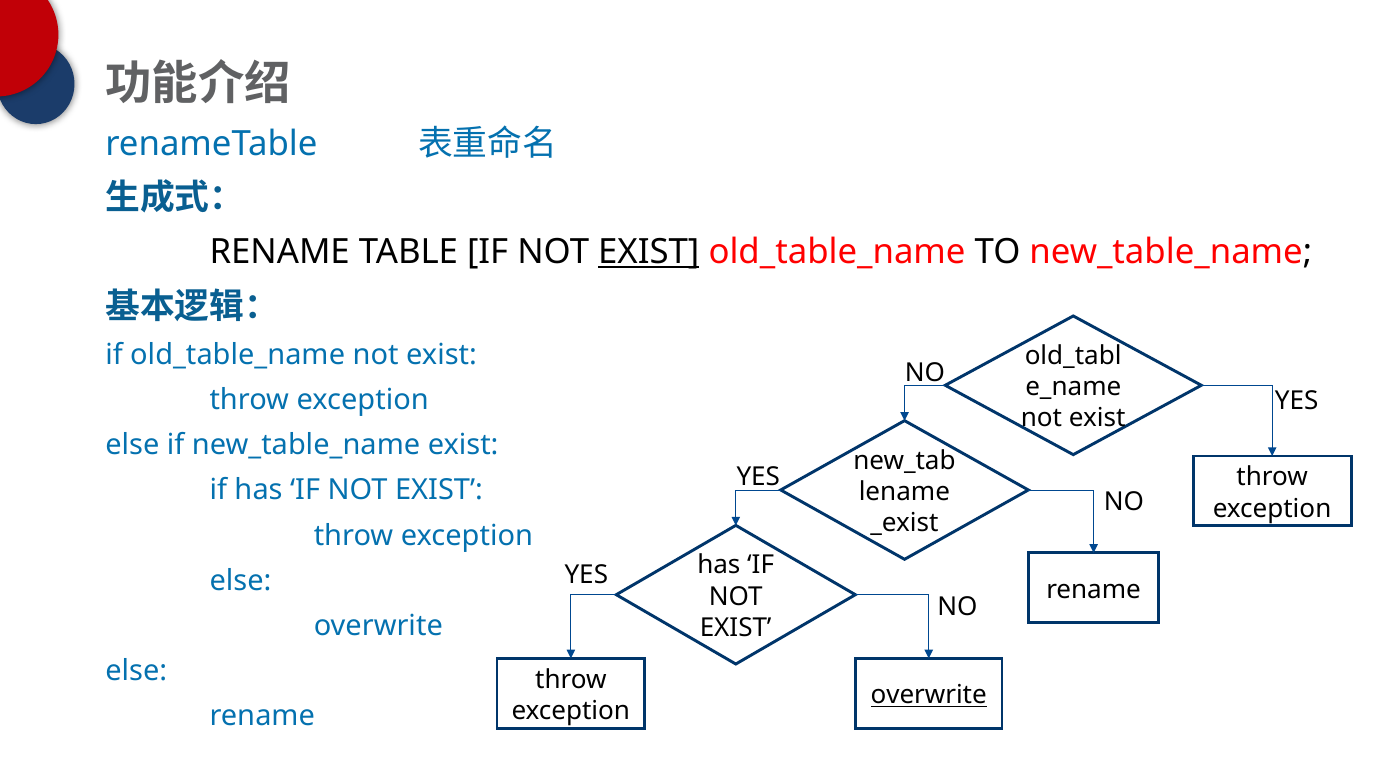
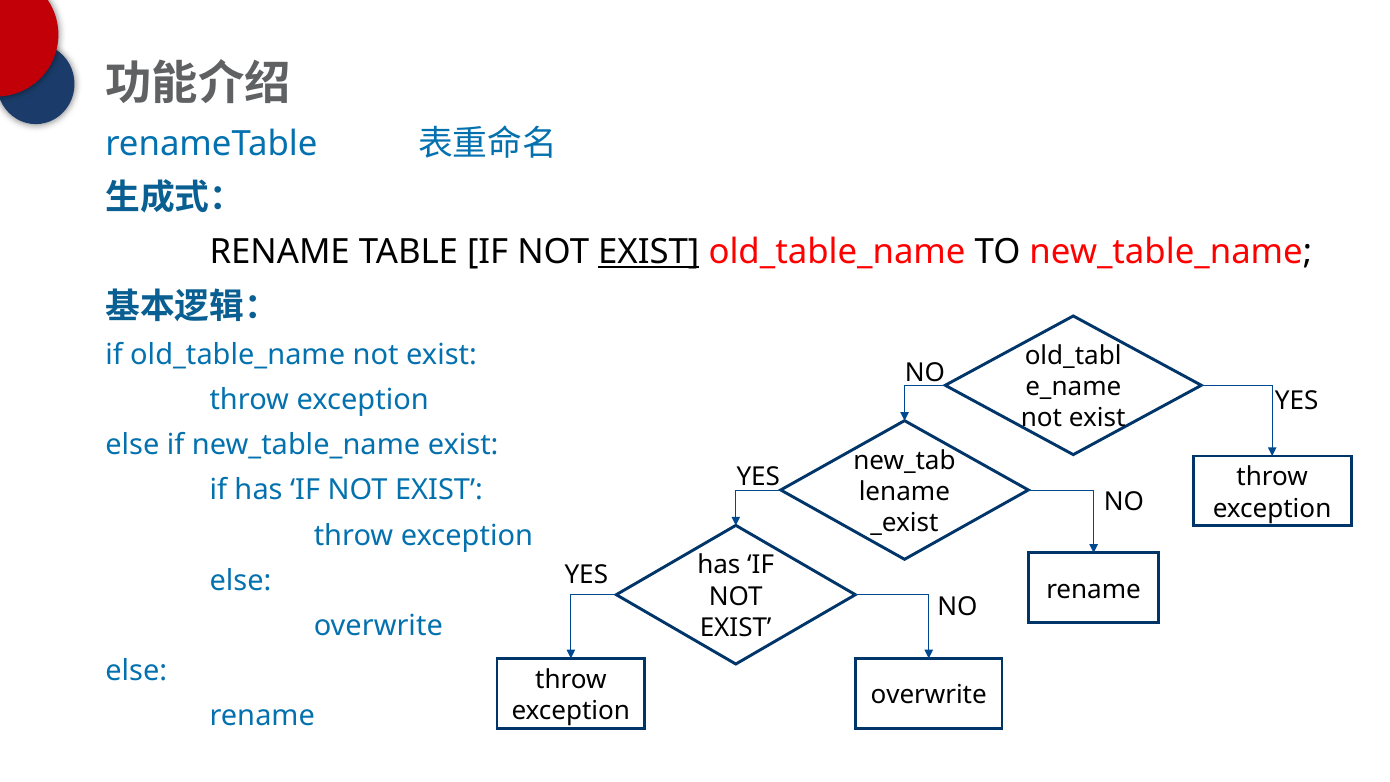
overwrite underline: present -> none (929, 695)
